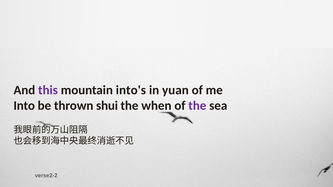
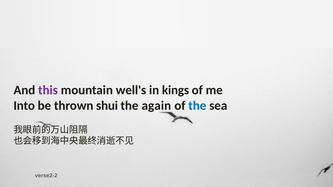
into's: into's -> well's (131, 90)
yuan: yuan -> kings (176, 90)
when: when -> again (156, 106)
the colour: purple -> blue (197, 106)
